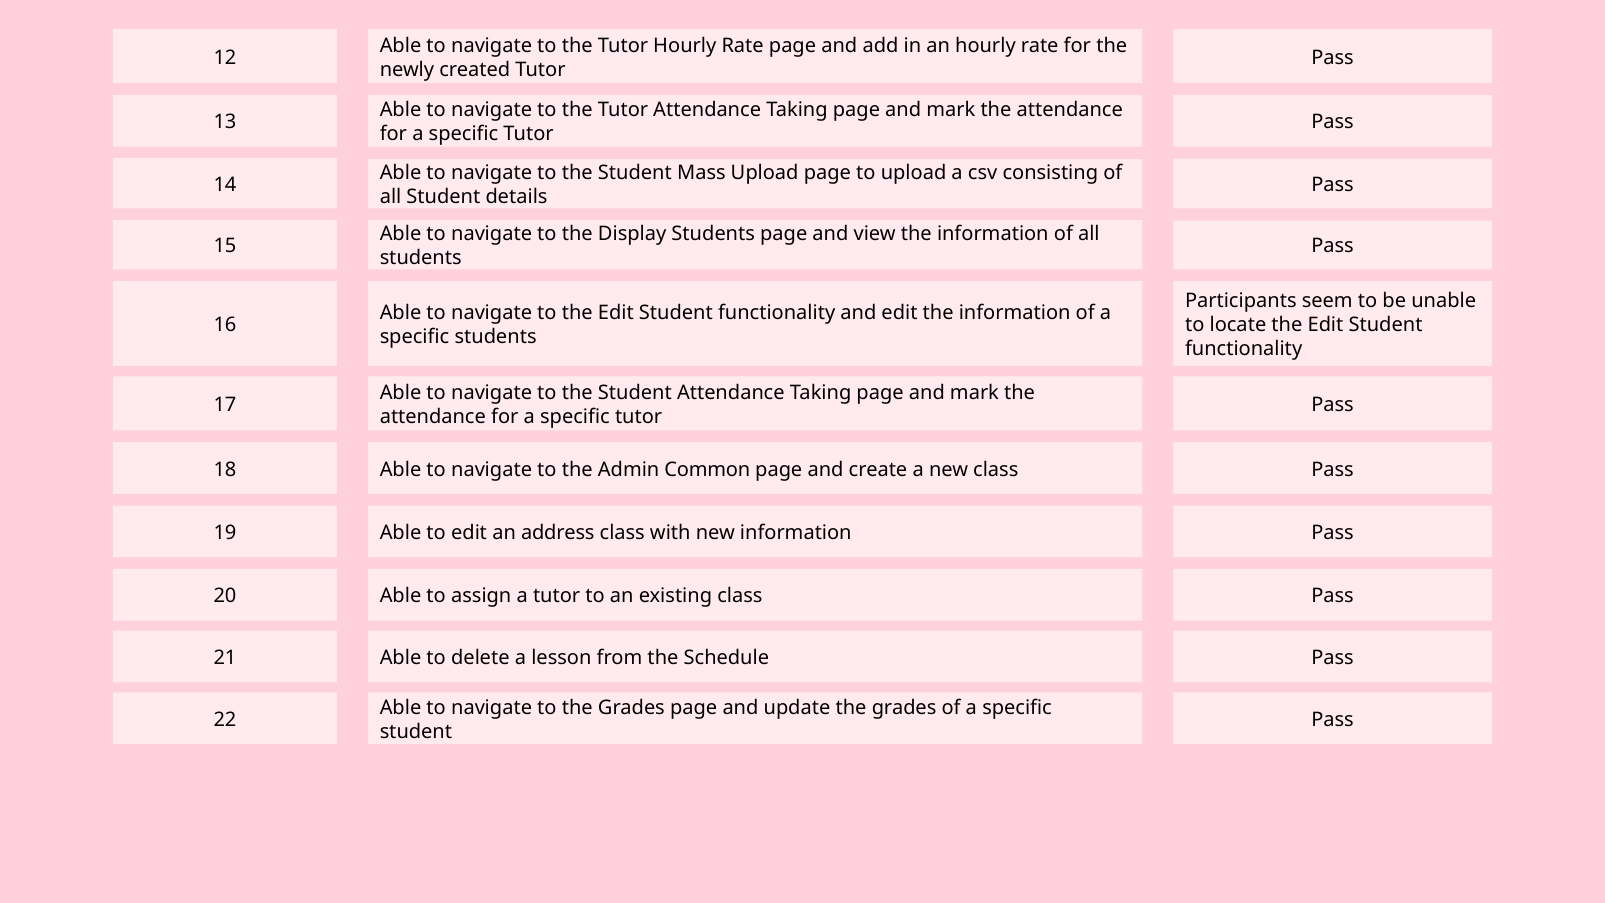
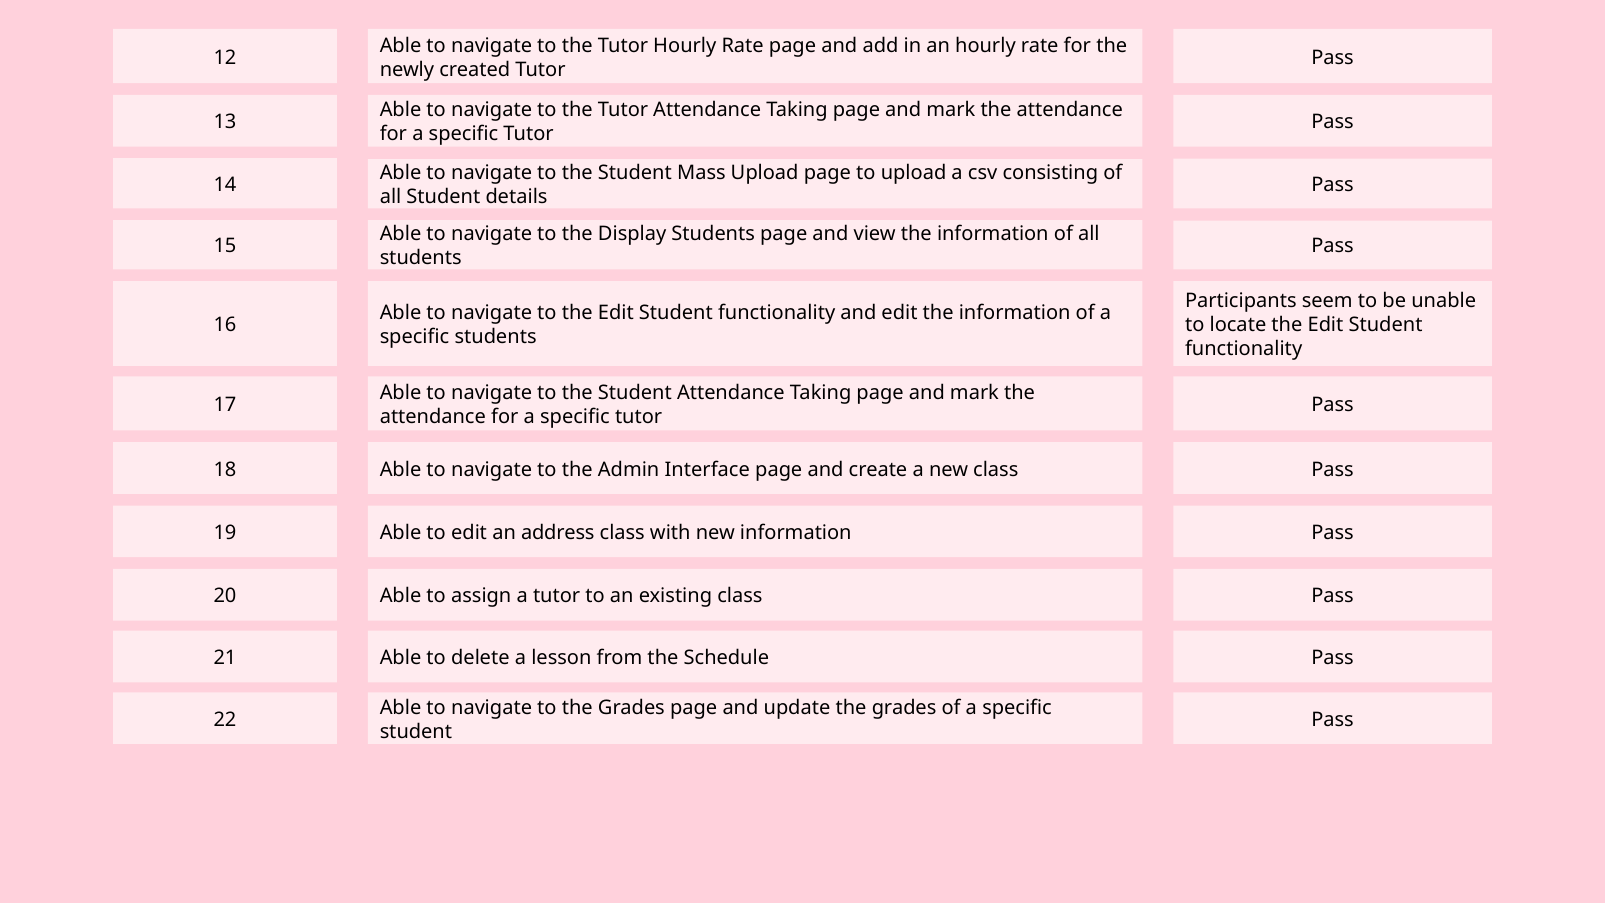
Common: Common -> Interface (707, 469)
